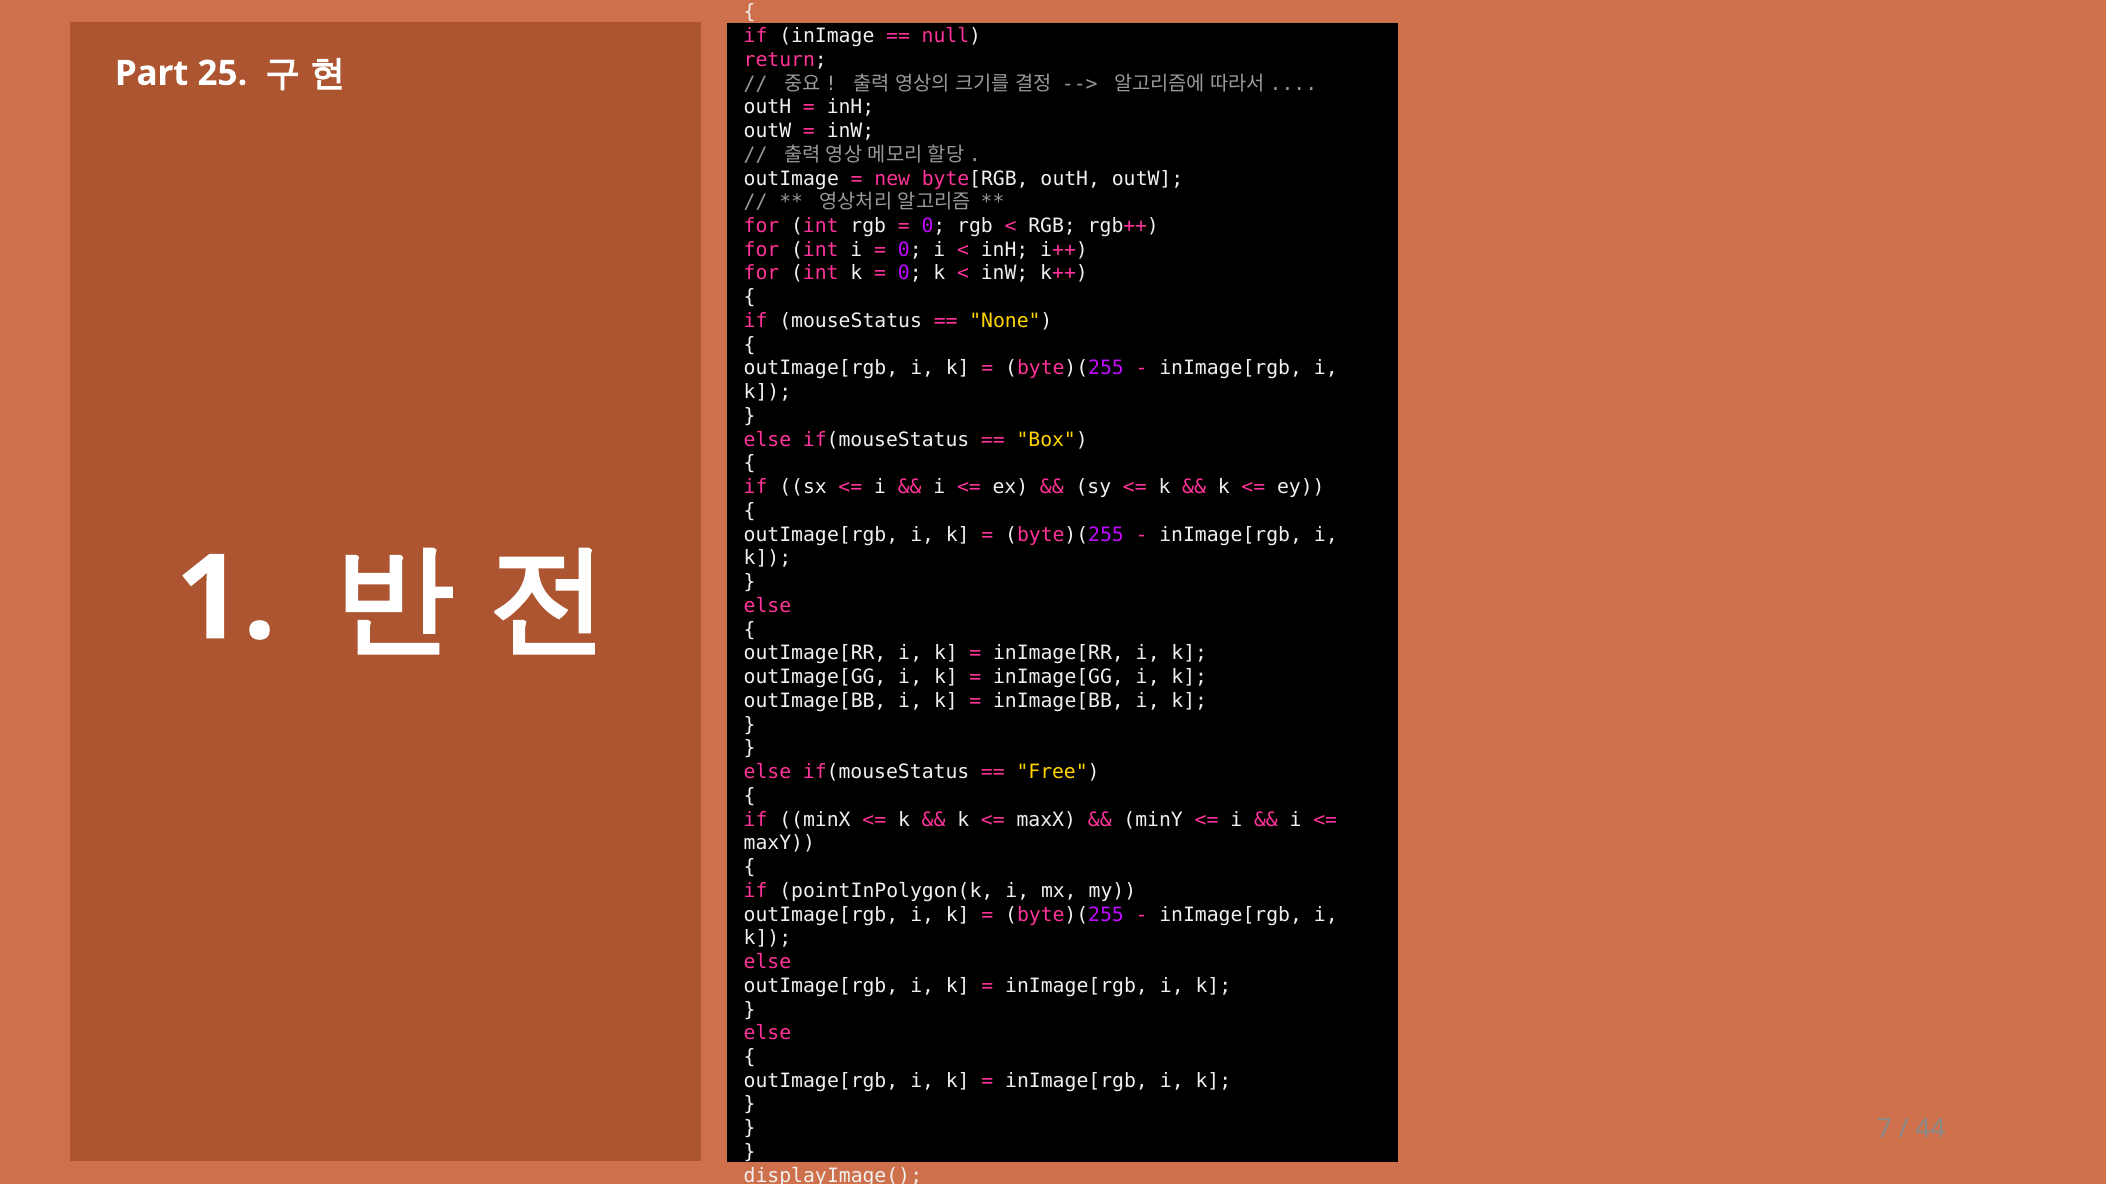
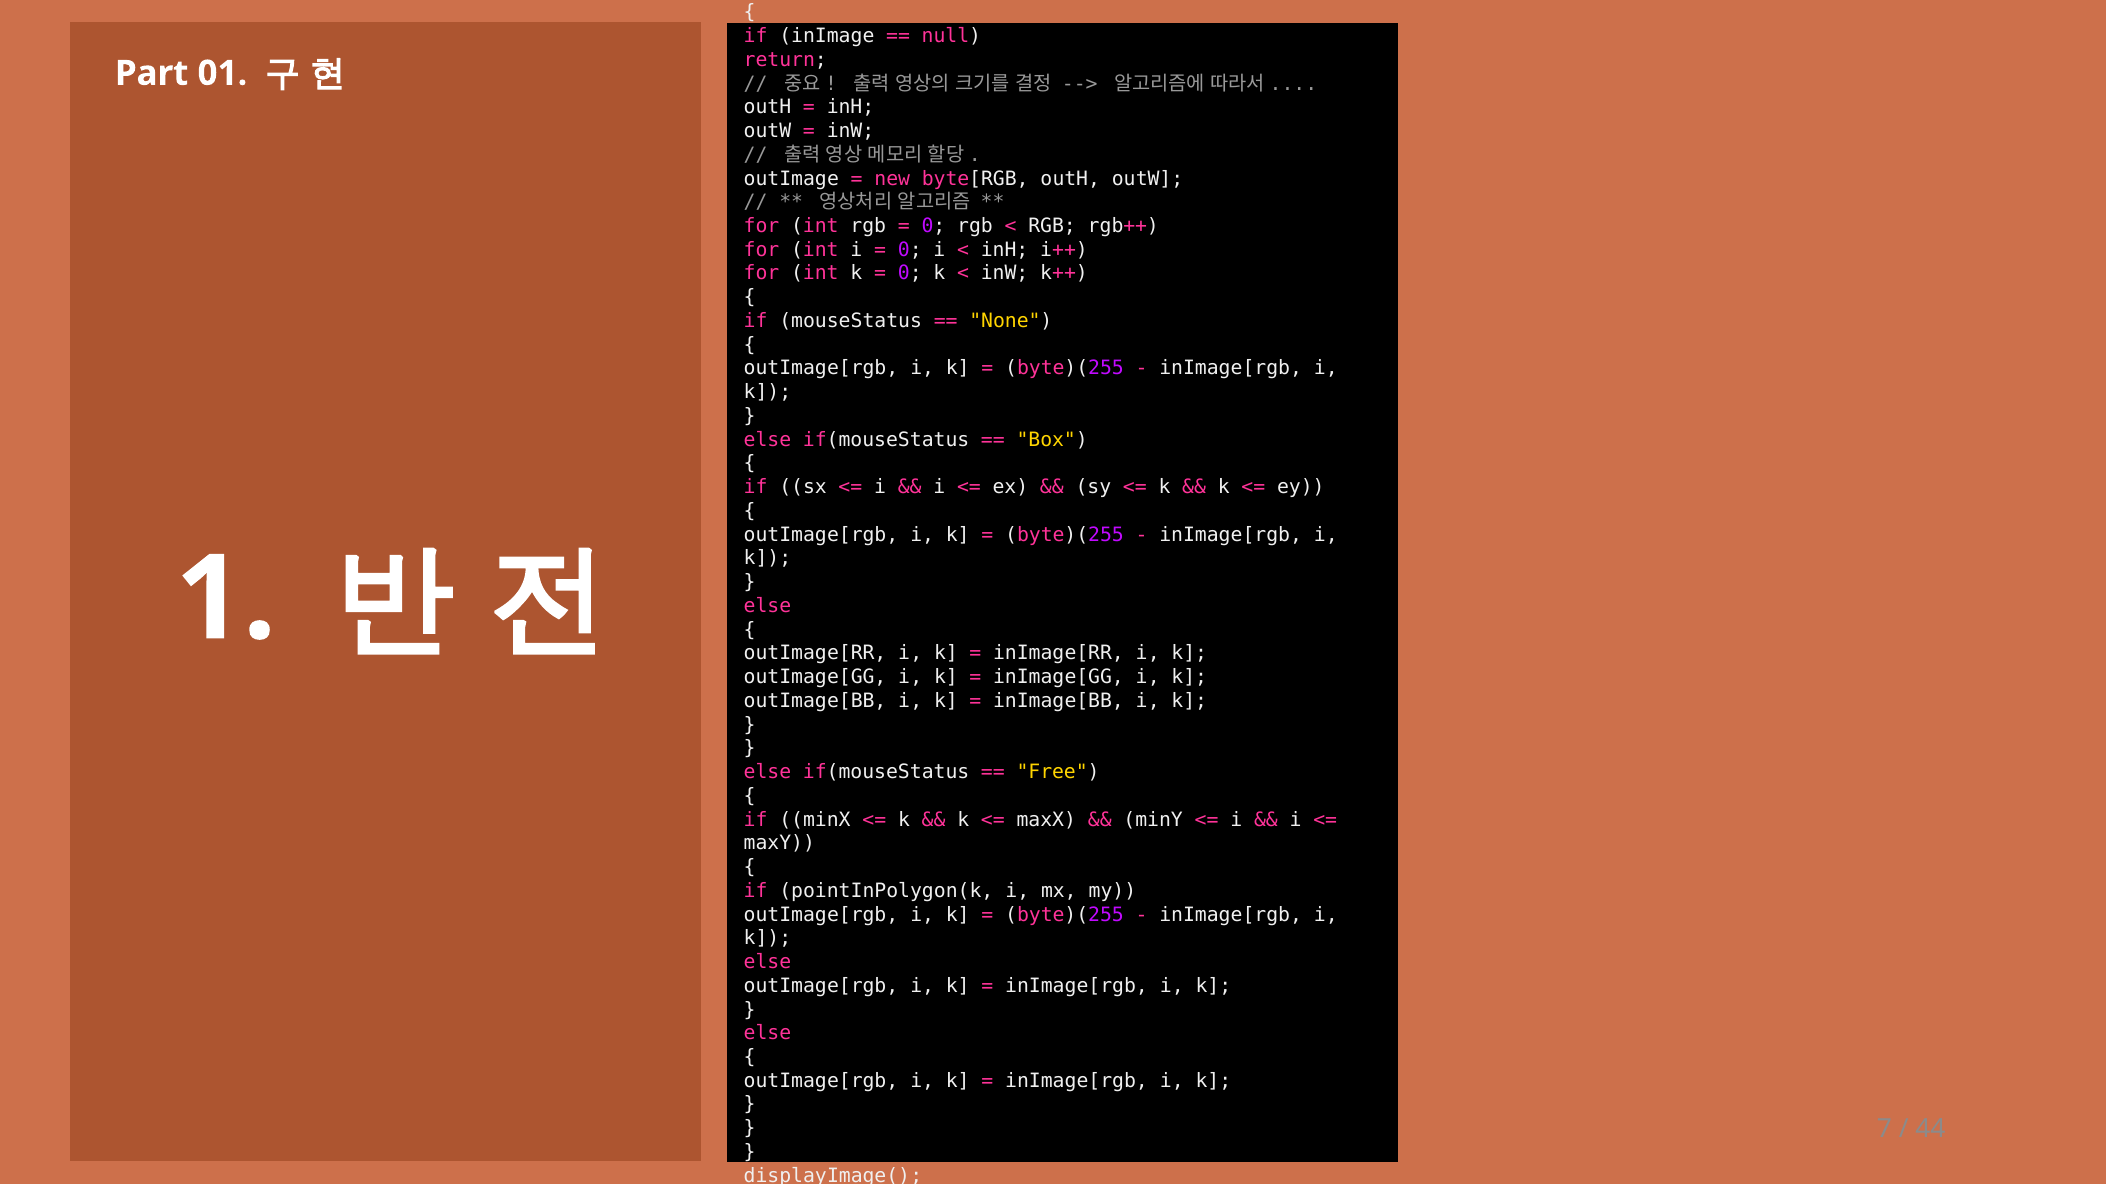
25: 25 -> 01 (222, 73)
